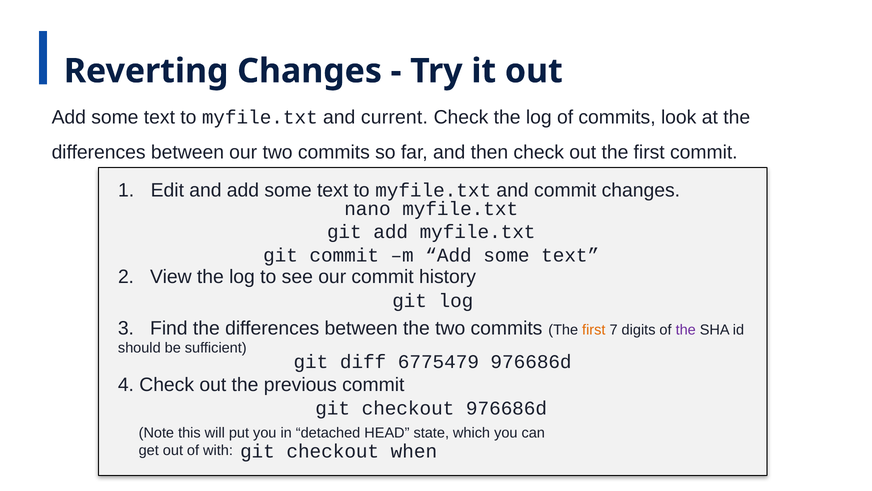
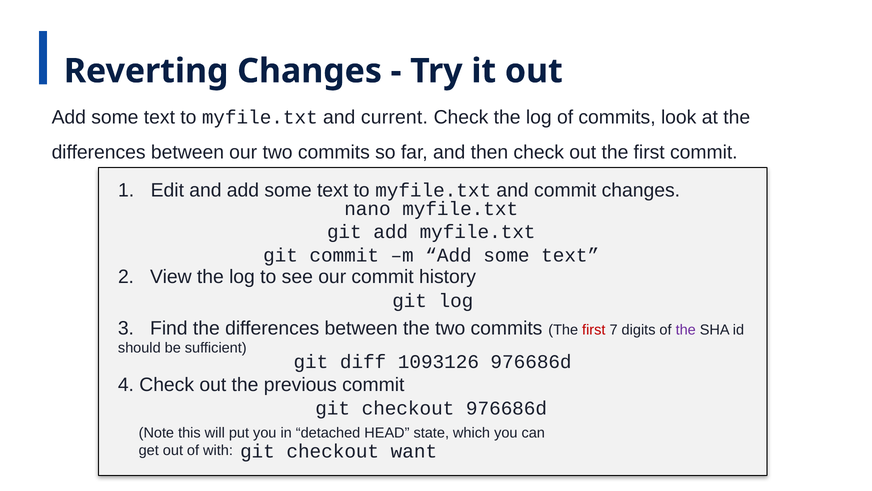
first colour: orange -> red (594, 329)
6775479: 6775479 -> 1093126 (438, 361)
when: when -> want (414, 451)
